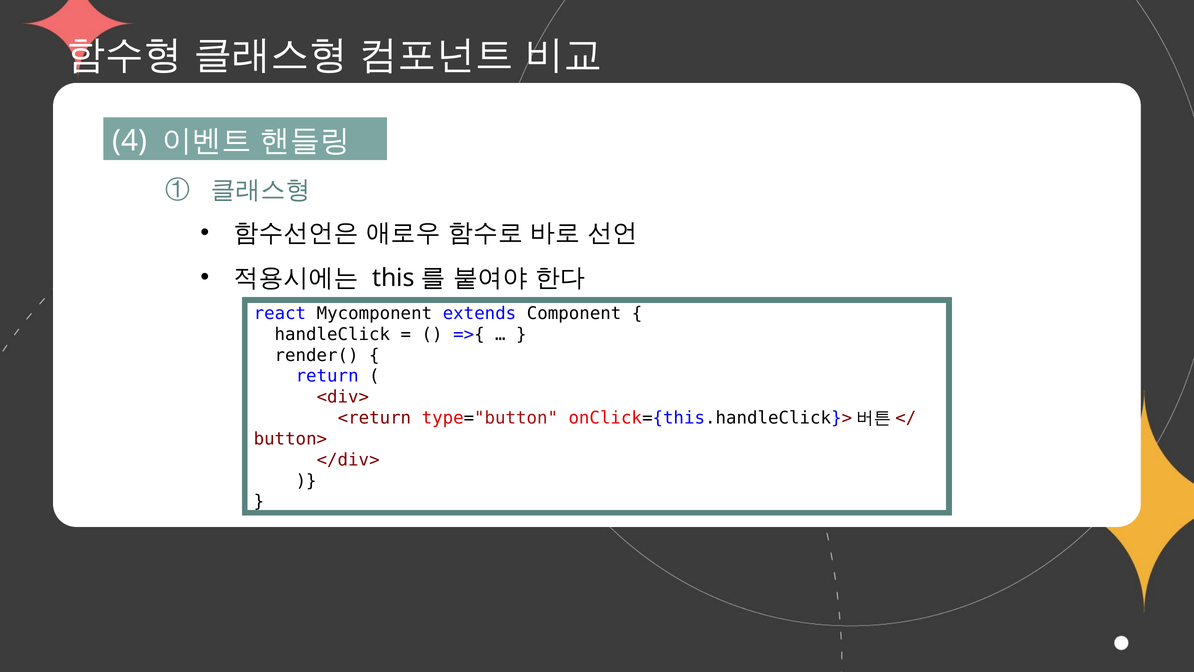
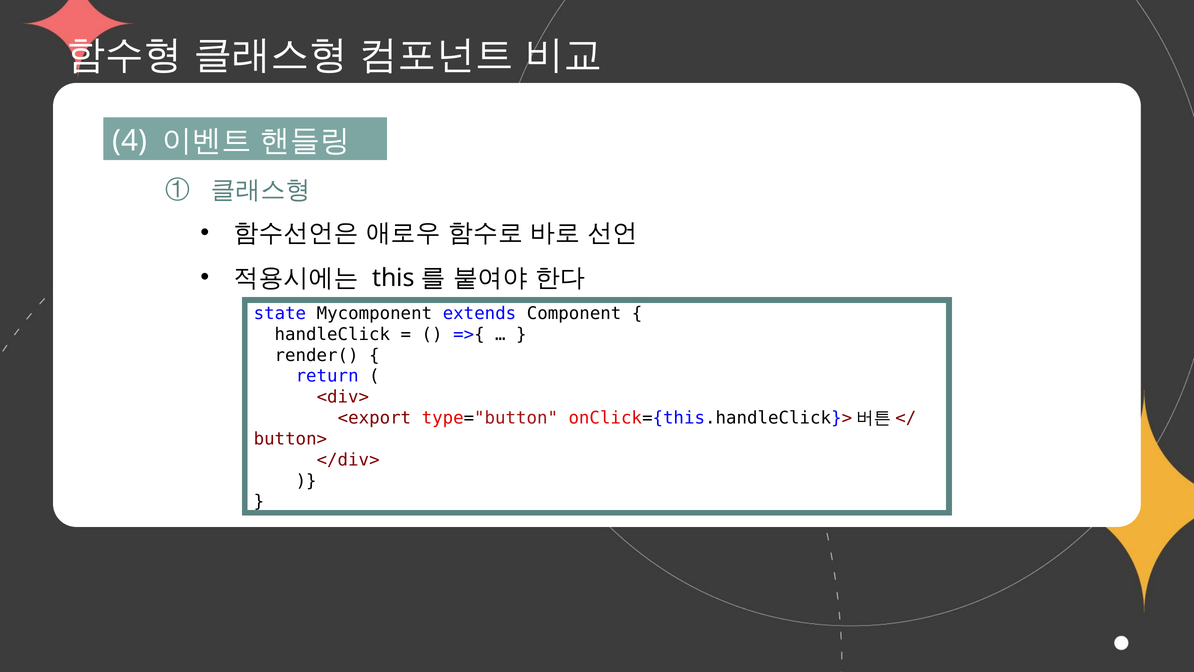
react: react -> state (280, 313)
<return: <return -> <export (374, 418)
